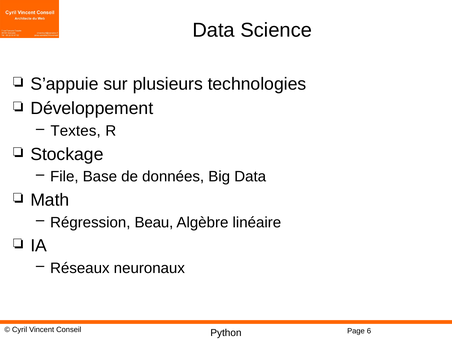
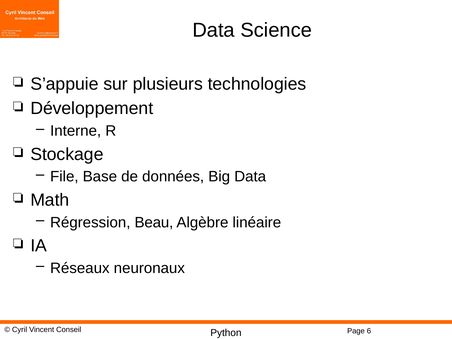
Textes: Textes -> Interne (76, 131)
